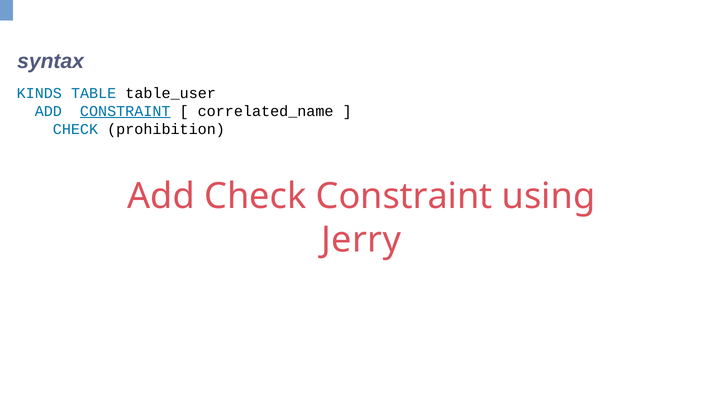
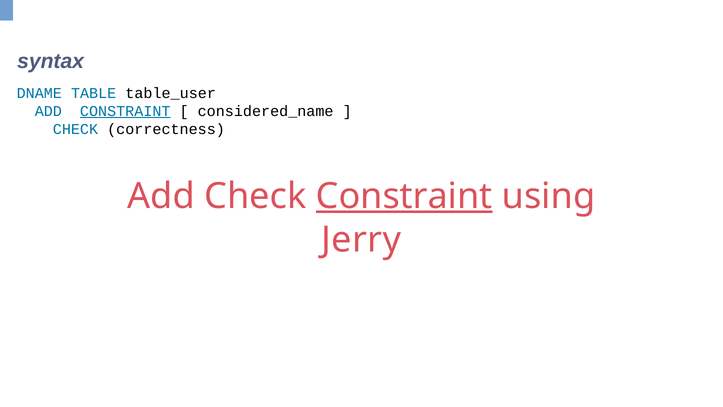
KINDS: KINDS -> DNAME (39, 93)
correlated_name: correlated_name -> considered_name (266, 111)
prohibition: prohibition -> correctness (166, 129)
Constraint underline: none -> present (404, 196)
